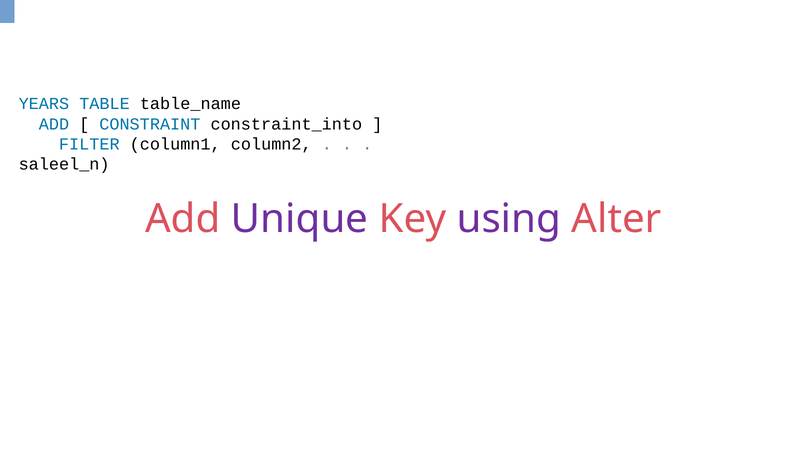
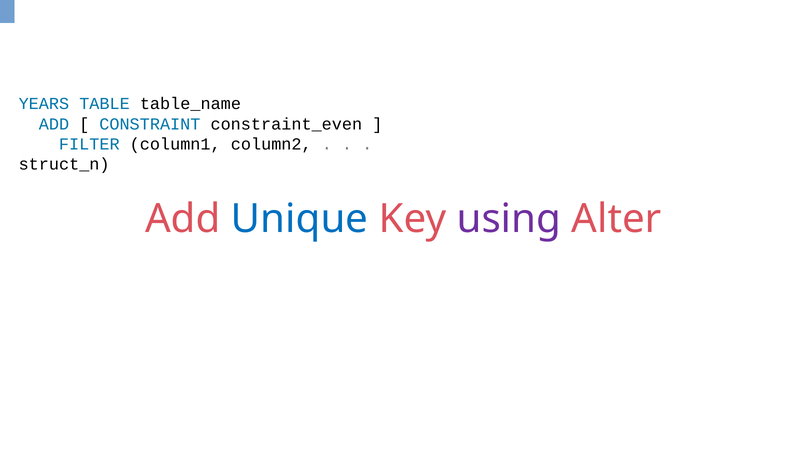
constraint_into: constraint_into -> constraint_even (286, 124)
saleel_n: saleel_n -> struct_n (64, 164)
Unique colour: purple -> blue (300, 219)
